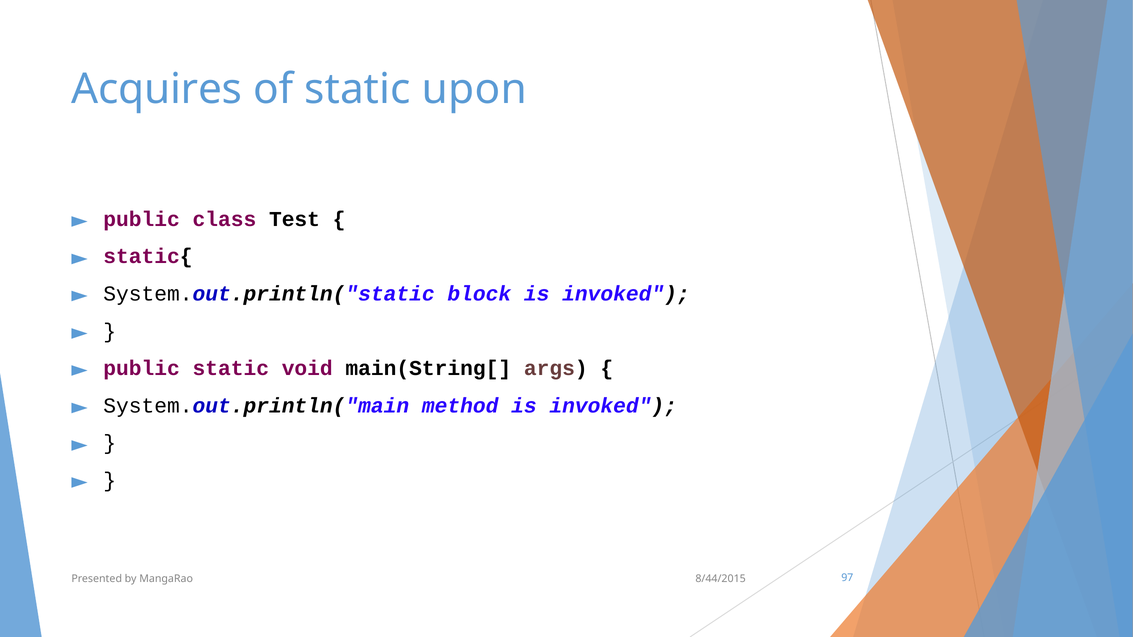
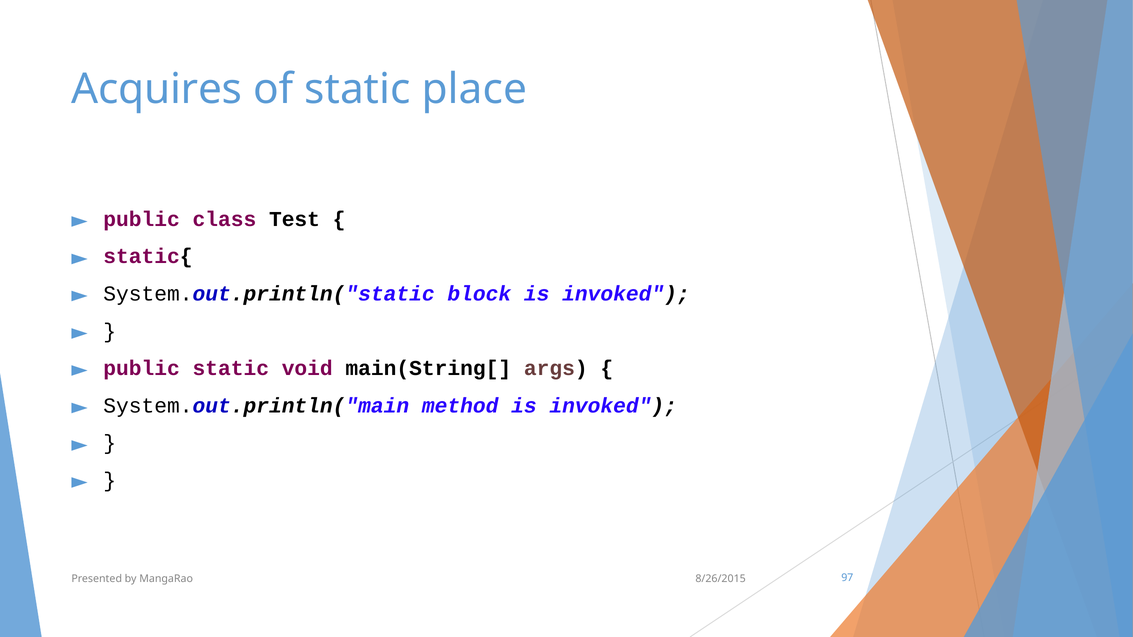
upon: upon -> place (474, 89)
8/44/2015: 8/44/2015 -> 8/26/2015 (721, 579)
